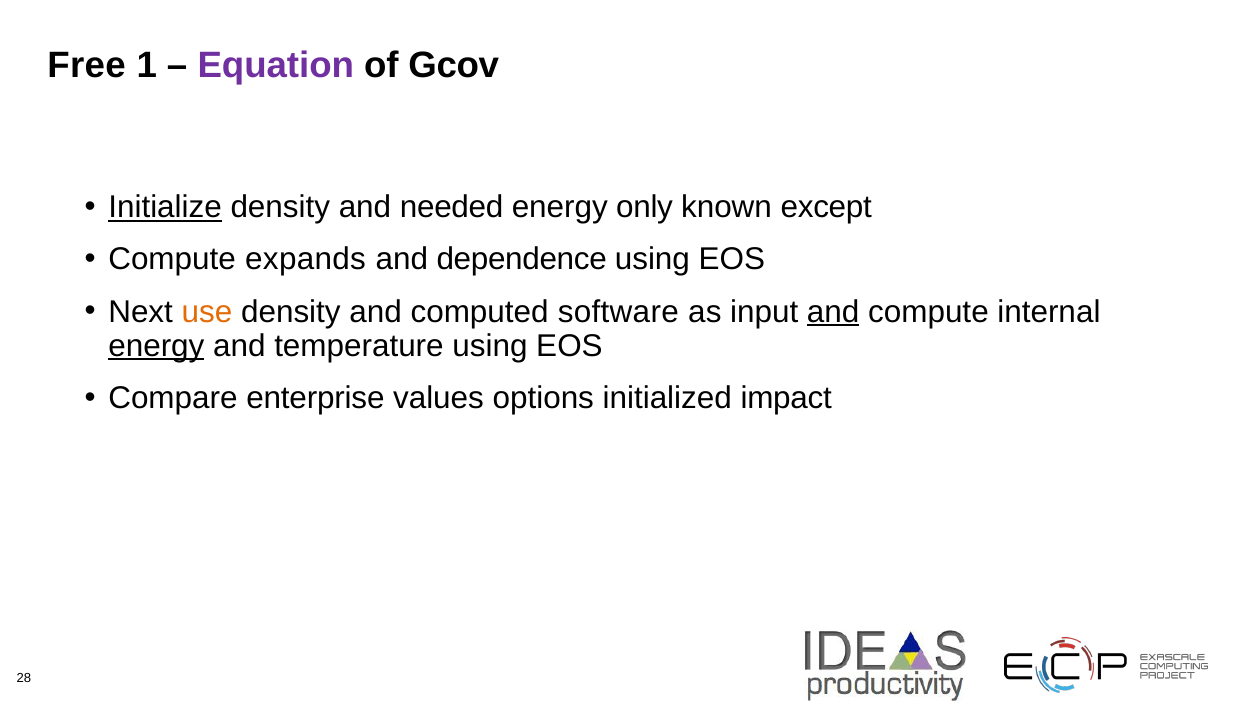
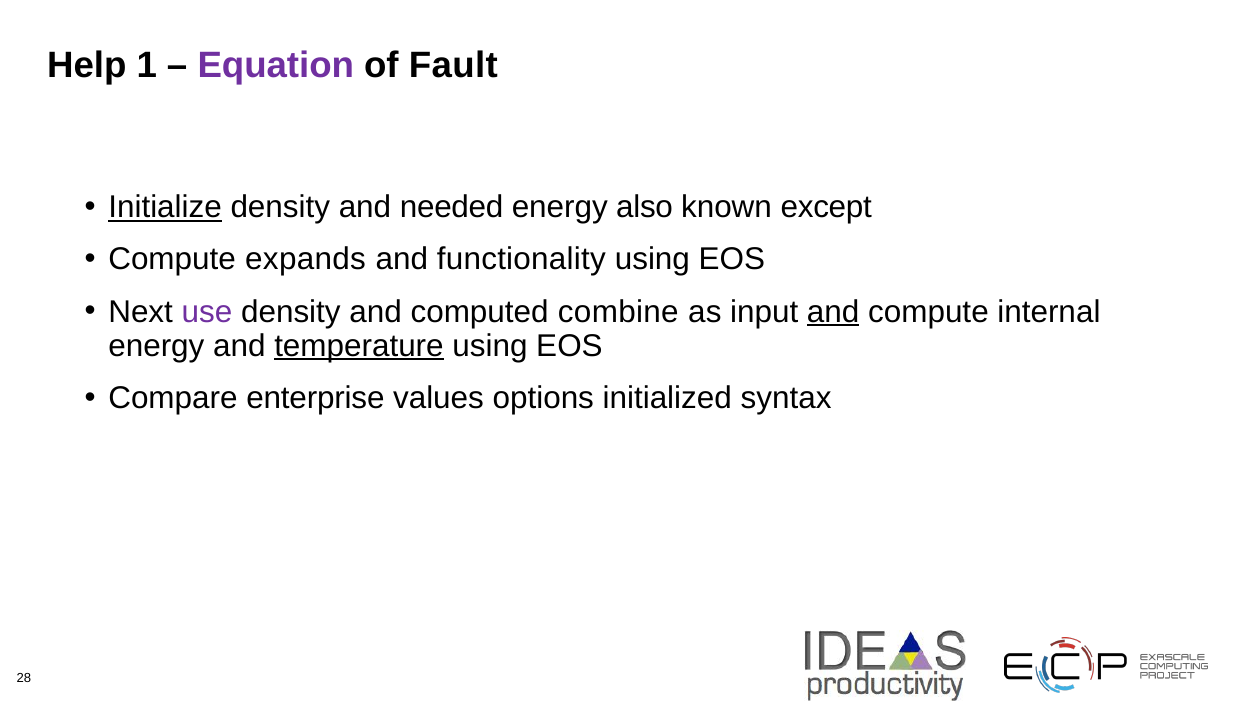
Free: Free -> Help (87, 65)
Gcov: Gcov -> Fault (453, 65)
only: only -> also (645, 207)
dependence: dependence -> functionality (521, 260)
use colour: orange -> purple (207, 312)
software: software -> combine (618, 312)
energy underline: present -> none (156, 346)
temperature underline: none -> present (359, 346)
impact: impact -> syntax (786, 398)
